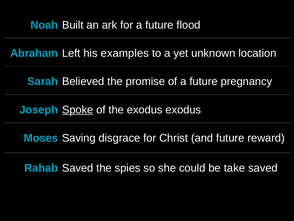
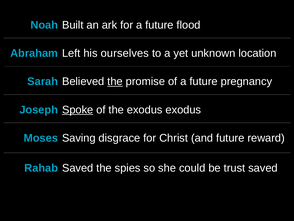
examples: examples -> ourselves (125, 53)
the underline: none -> present (115, 81)
take: take -> trust (234, 168)
